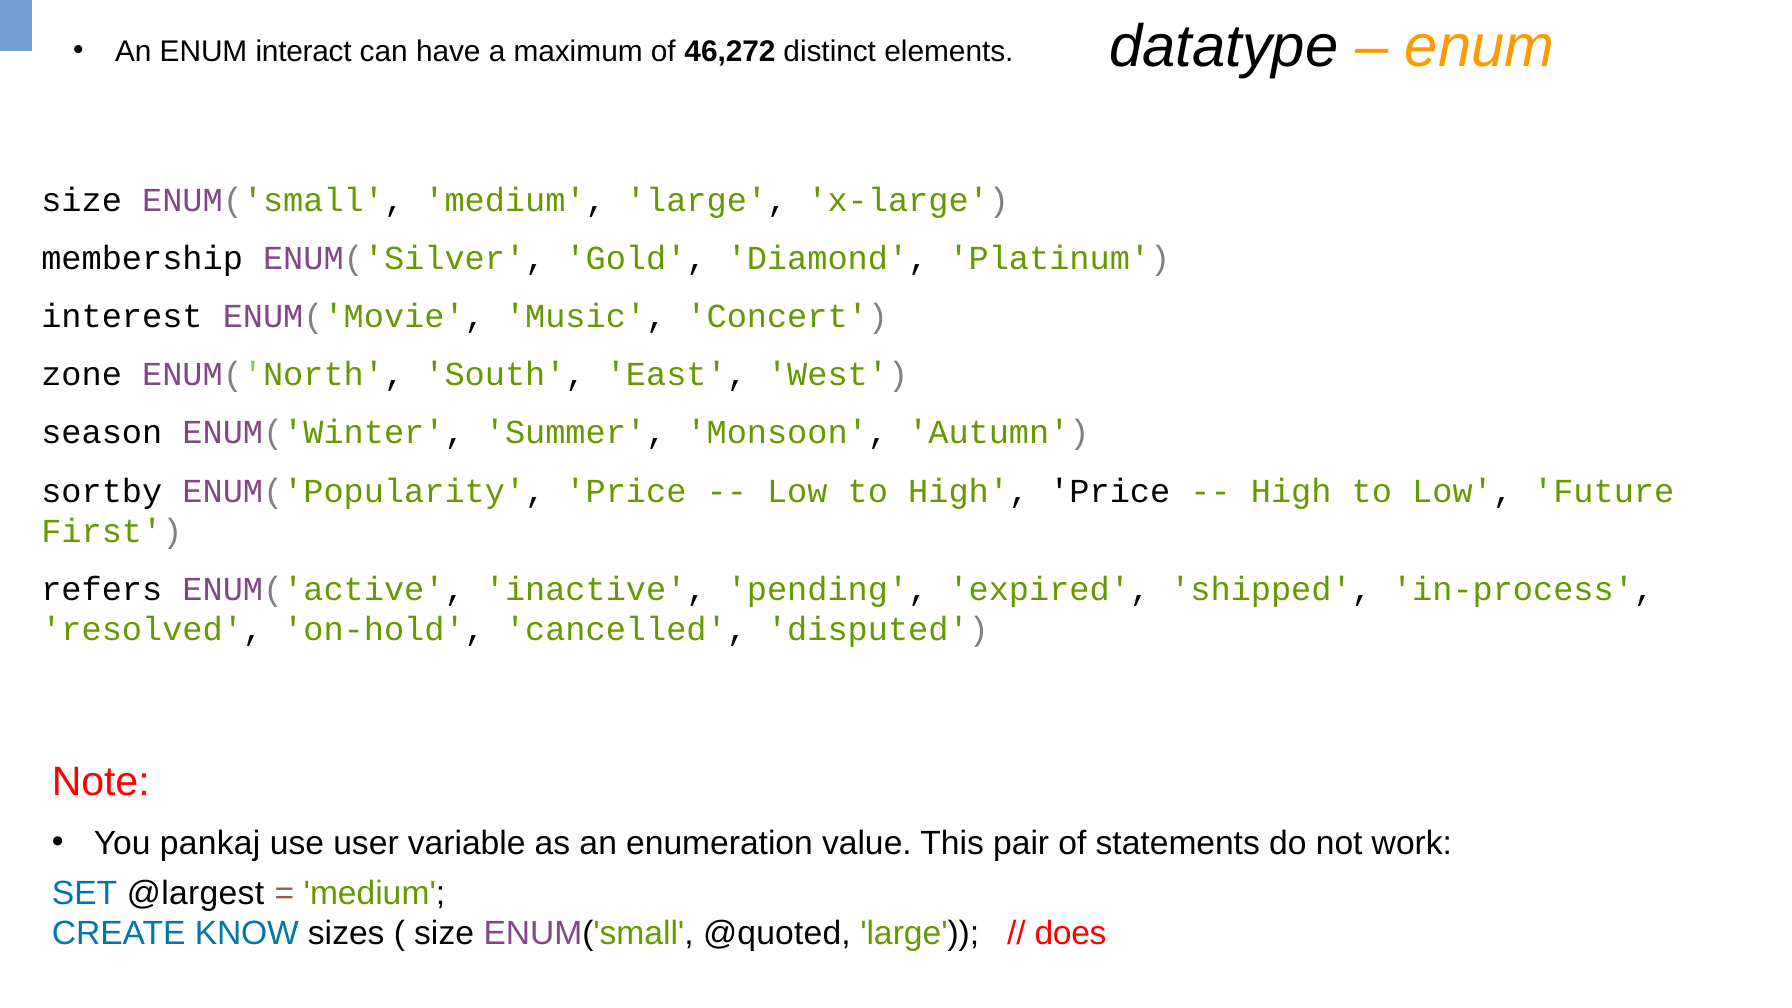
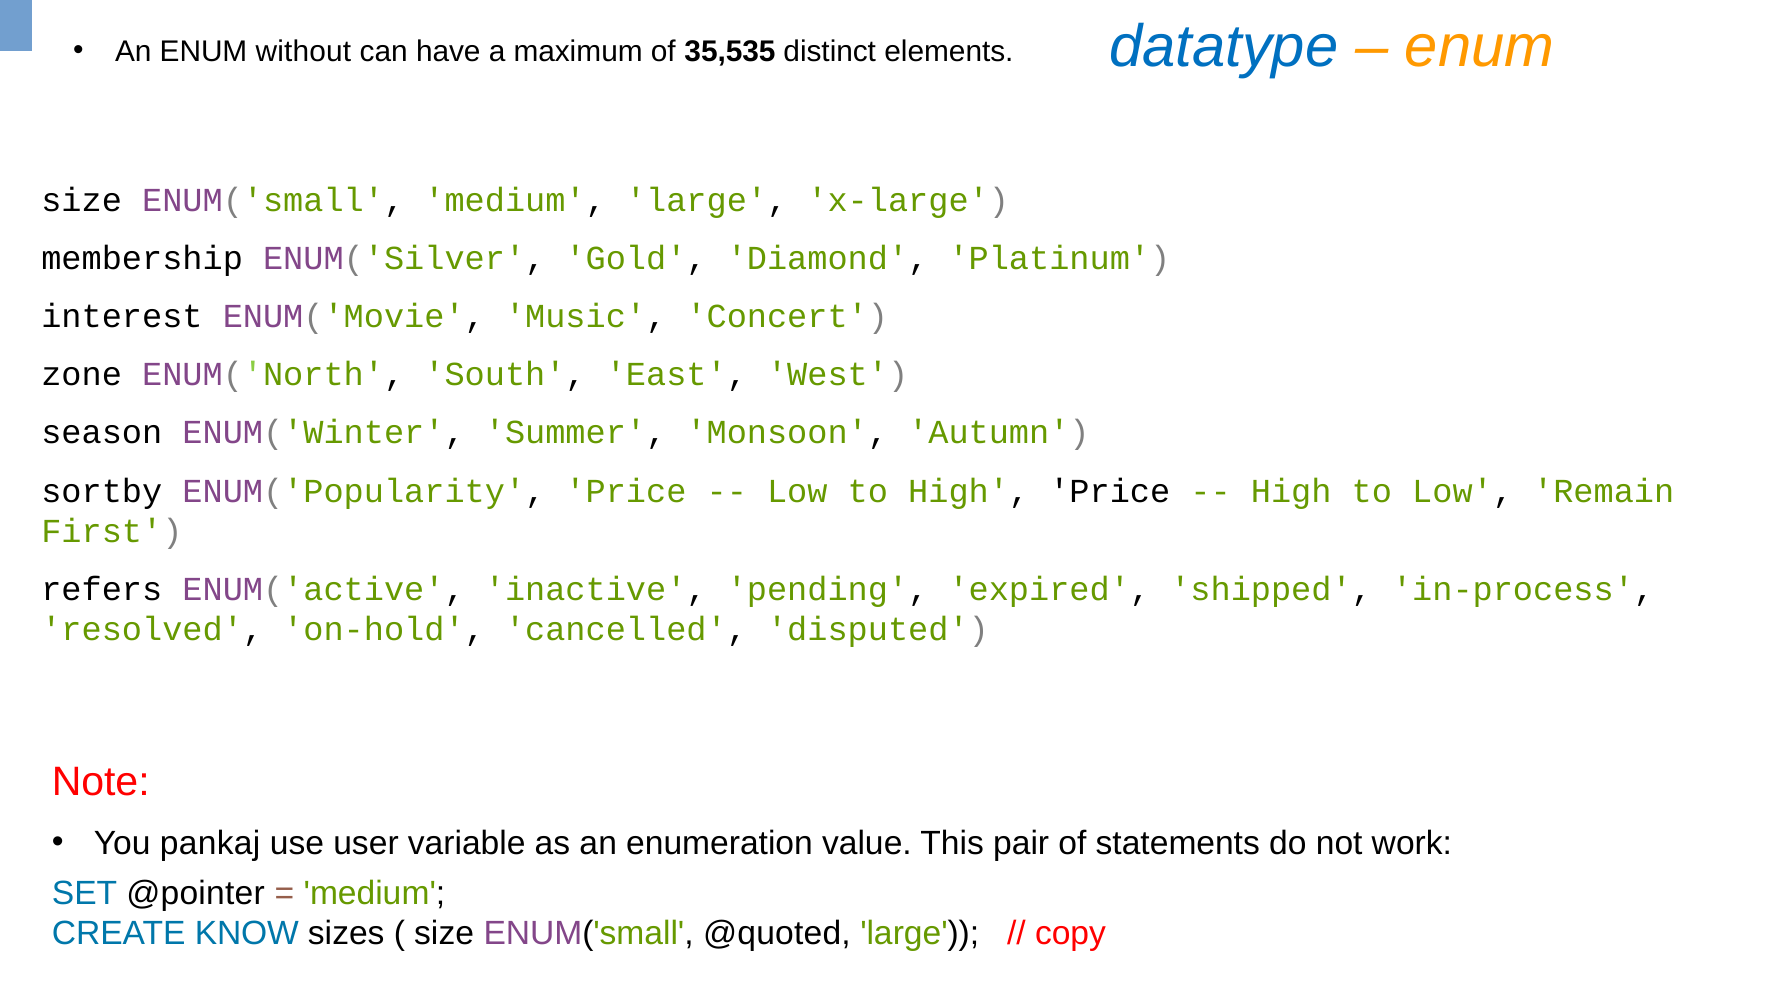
datatype colour: black -> blue (1224, 47)
interact: interact -> without (303, 51)
46,272: 46,272 -> 35,535 (730, 51)
Future: Future -> Remain (1604, 491)
@largest: @largest -> @pointer (196, 893)
does: does -> copy (1070, 933)
